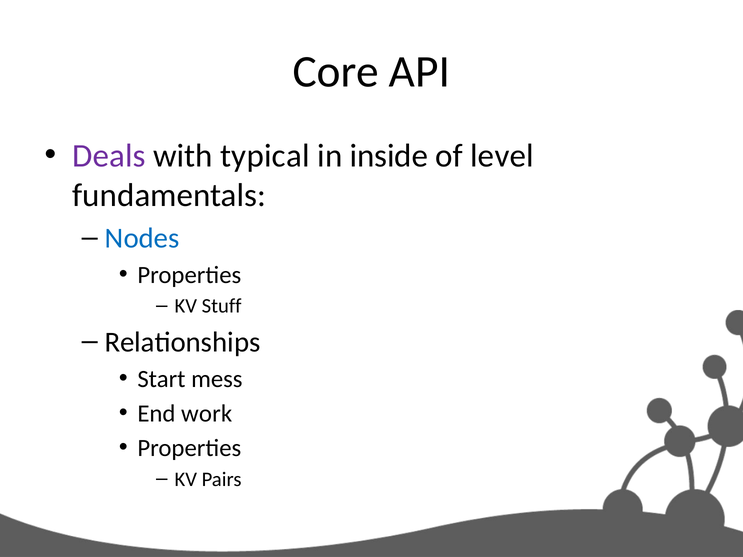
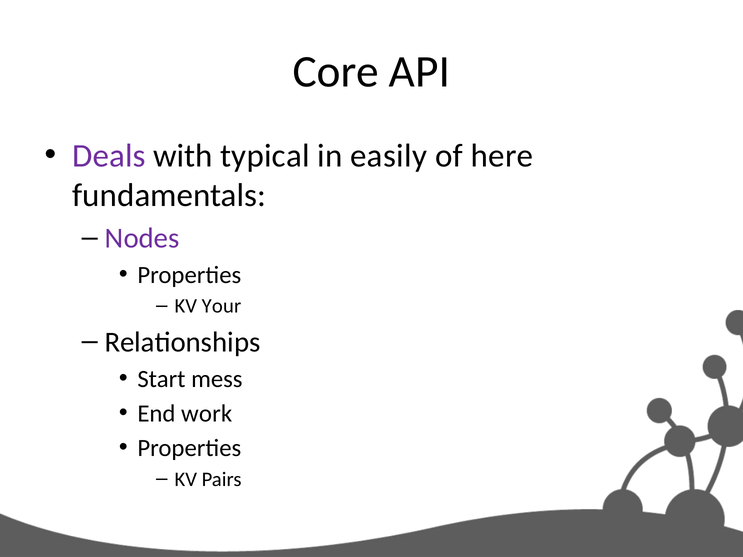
inside: inside -> easily (389, 156)
level: level -> here (502, 156)
Nodes colour: blue -> purple (142, 238)
Stuff: Stuff -> Your (221, 306)
